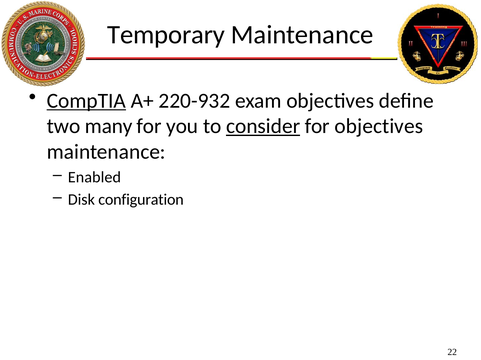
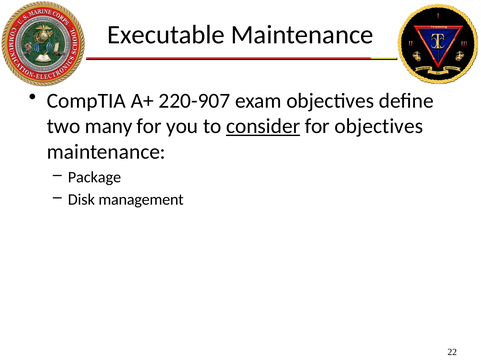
Temporary: Temporary -> Executable (166, 35)
CompTIA underline: present -> none (86, 101)
220-932: 220-932 -> 220-907 (194, 101)
Enabled: Enabled -> Package (94, 177)
configuration: configuration -> management (141, 200)
